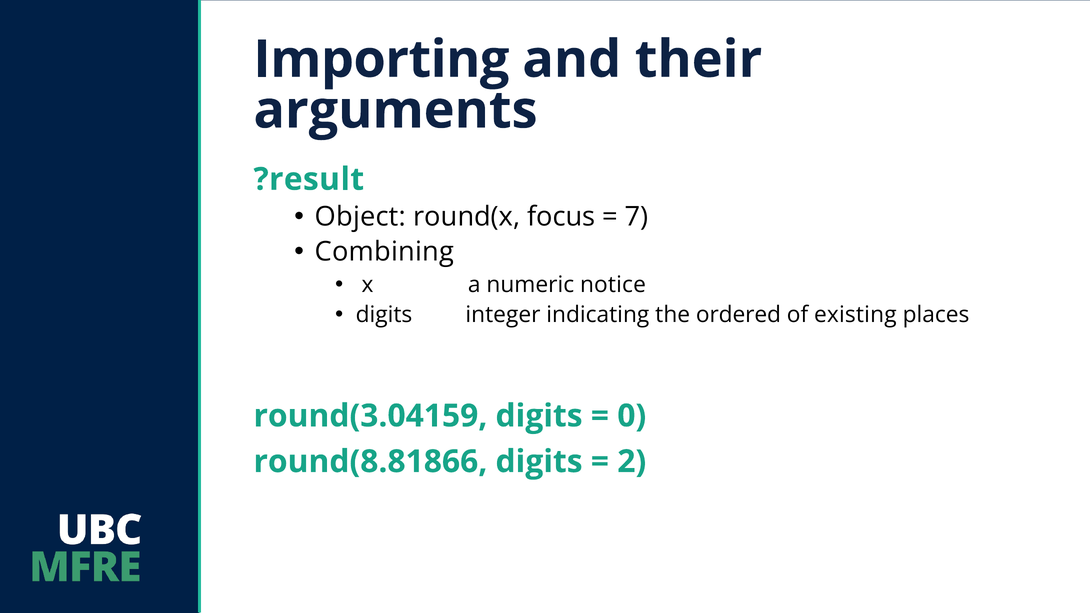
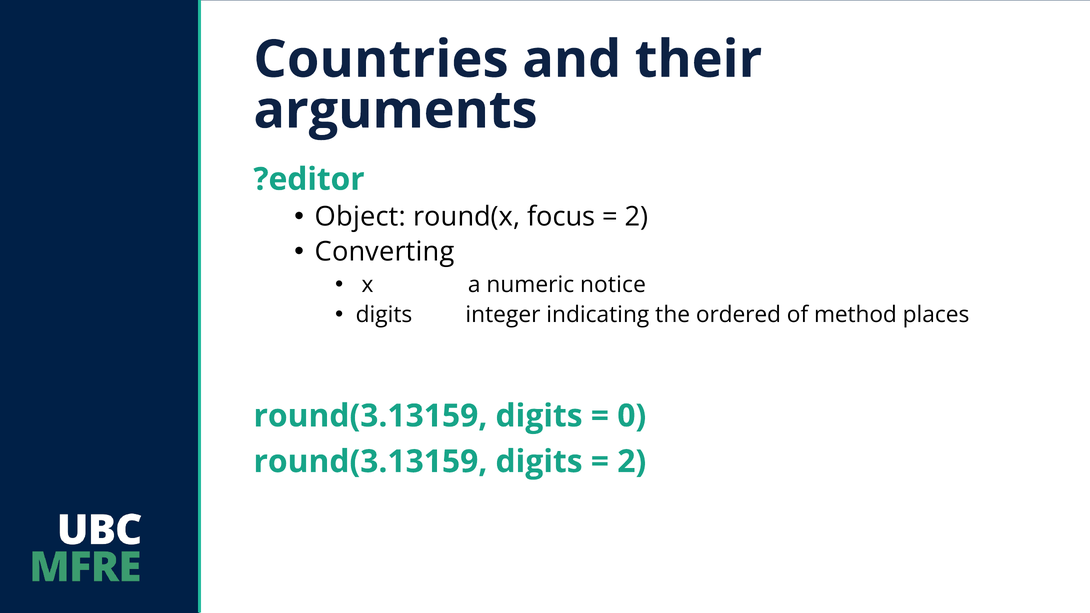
Importing: Importing -> Countries (381, 60)
?result: ?result -> ?editor (309, 179)
7: 7 -> 2 (637, 217)
Combining: Combining -> Converting (385, 252)
existing: existing -> method (855, 315)
round(3.04159: round(3.04159 -> round(3.13159 (370, 416)
round(8.81866: round(8.81866 -> round(3.13159 (370, 462)
